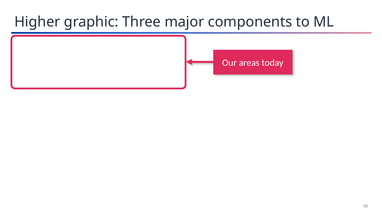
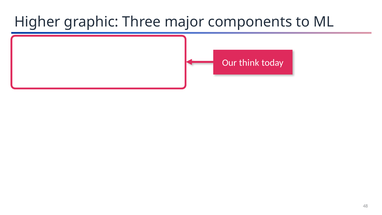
areas: areas -> think (249, 63)
